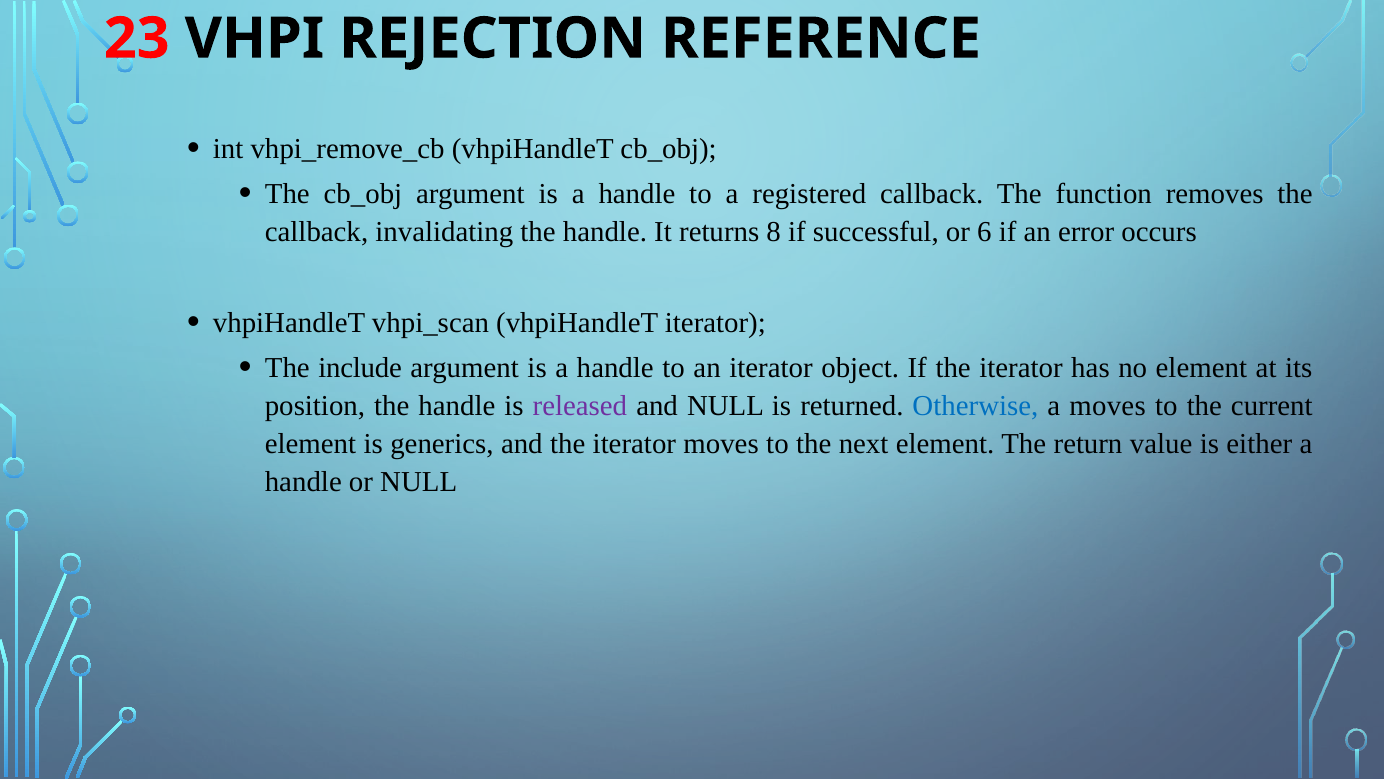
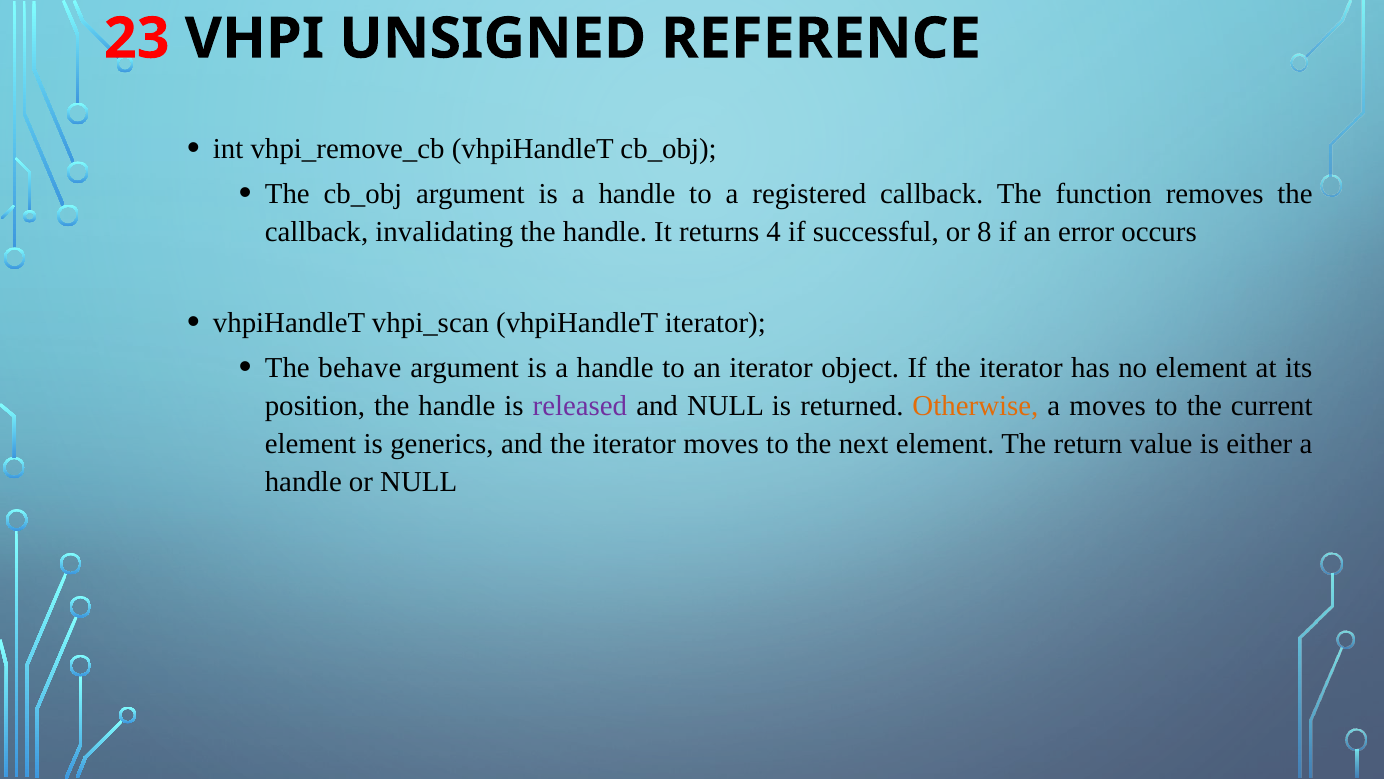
REJECTION: REJECTION -> UNSIGNED (493, 39)
8: 8 -> 4 (774, 232)
6: 6 -> 8 (984, 232)
include: include -> behave (360, 368)
Otherwise colour: blue -> orange (975, 406)
